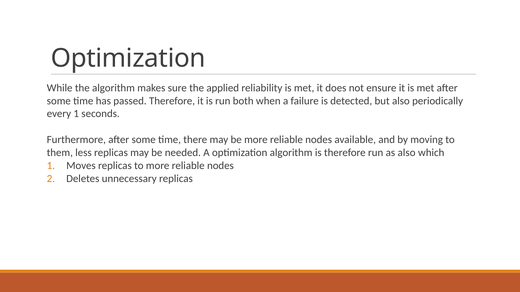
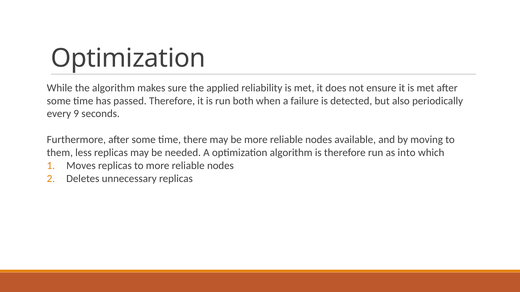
every 1: 1 -> 9 (76, 114)
as also: also -> into (407, 153)
